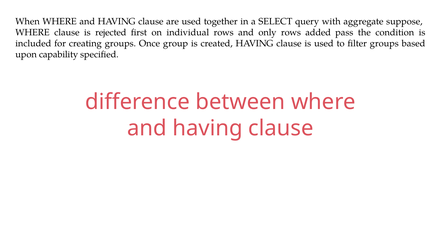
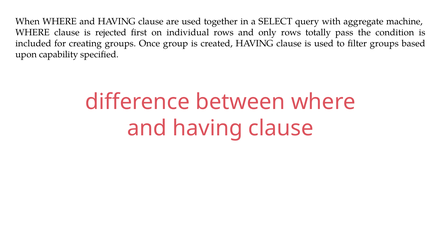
suppose: suppose -> machine (404, 21)
added: added -> totally (318, 32)
